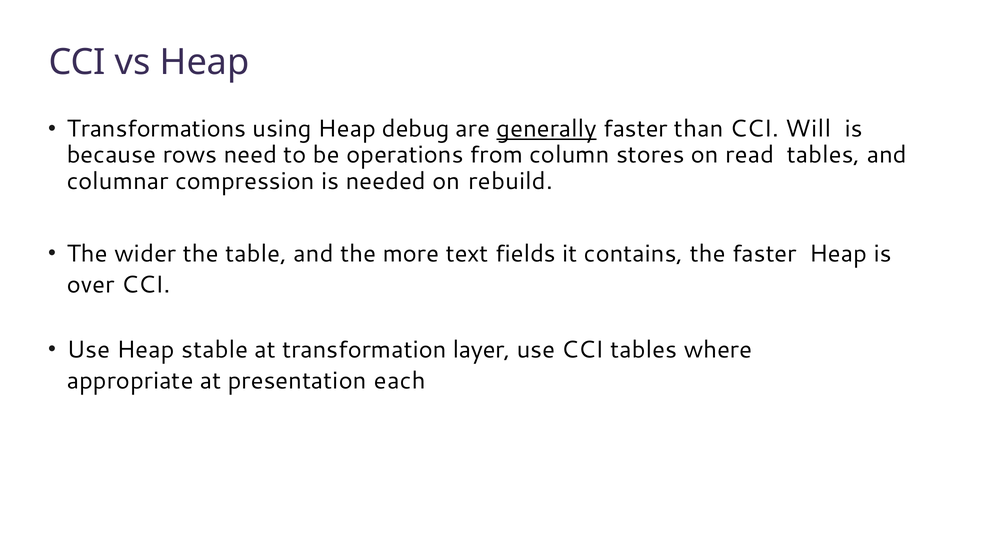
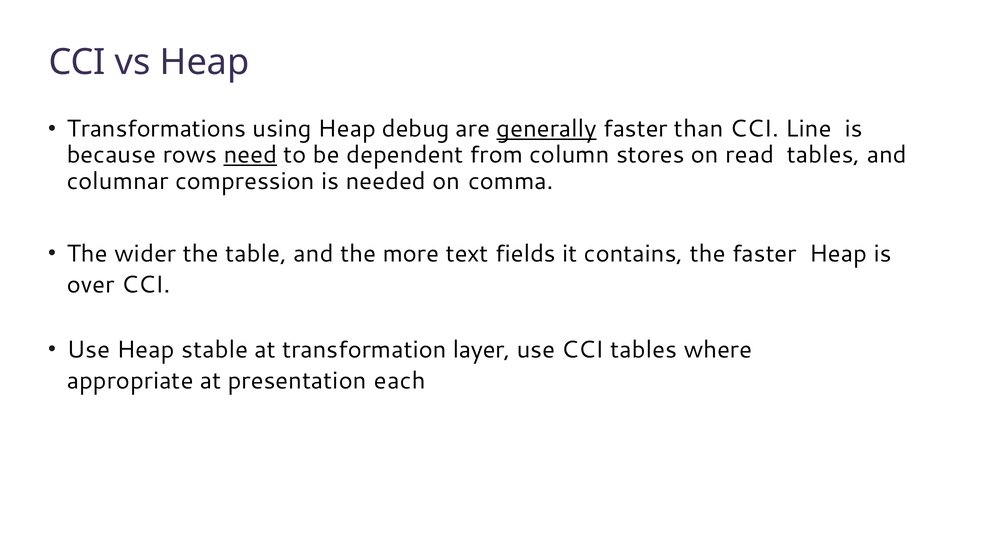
Will: Will -> Line (809, 129)
need underline: none -> present (250, 155)
operations: operations -> dependent (405, 155)
rebuild: rebuild -> comma (511, 181)
